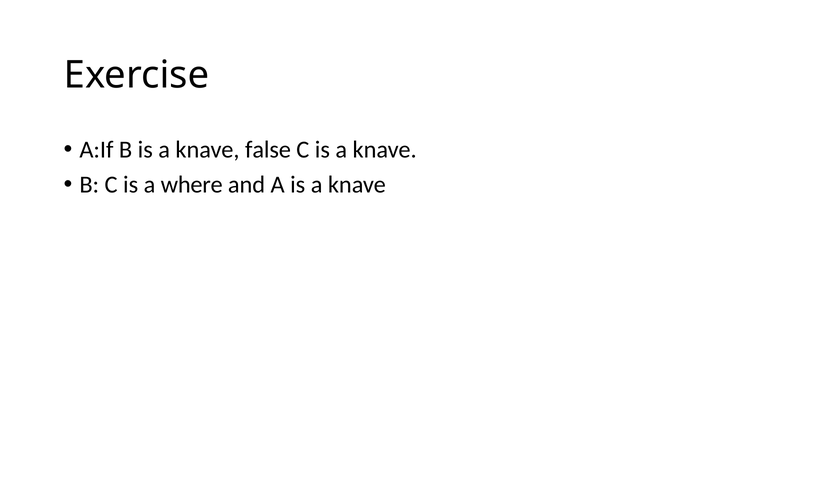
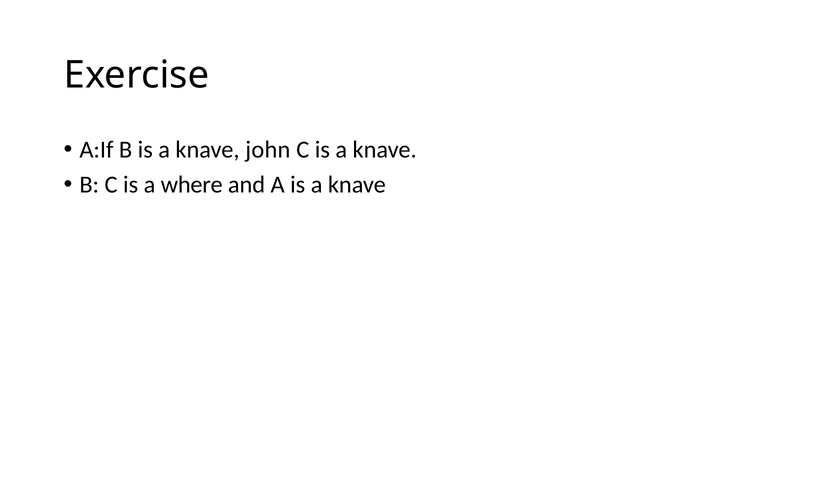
false: false -> john (268, 150)
